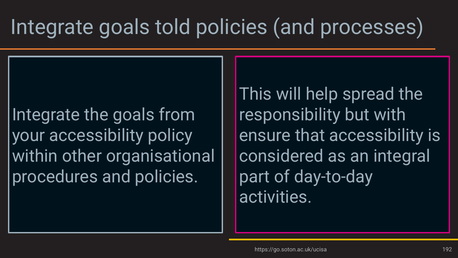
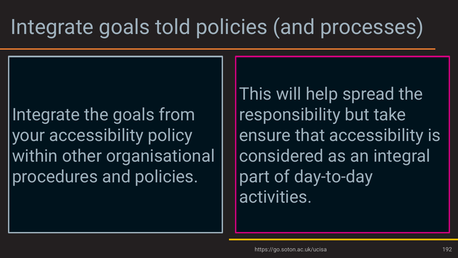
with: with -> take (390, 115)
